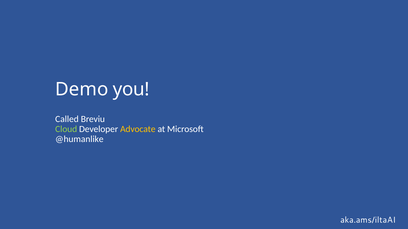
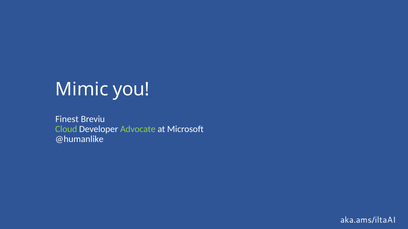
Demo: Demo -> Mimic (82, 90)
Called: Called -> Finest (67, 119)
Advocate colour: yellow -> light green (138, 129)
